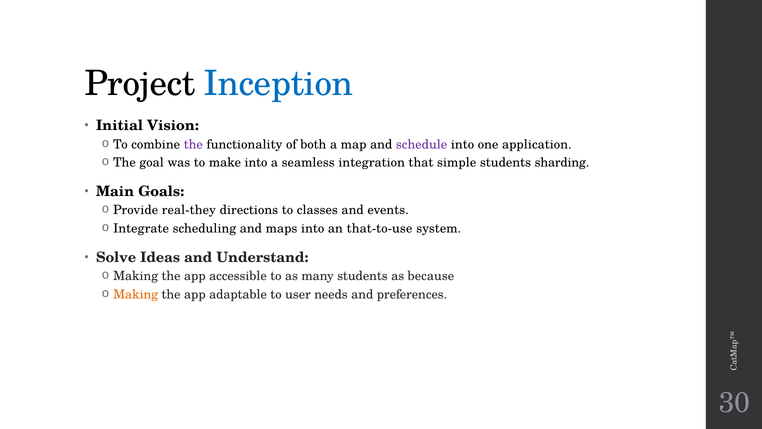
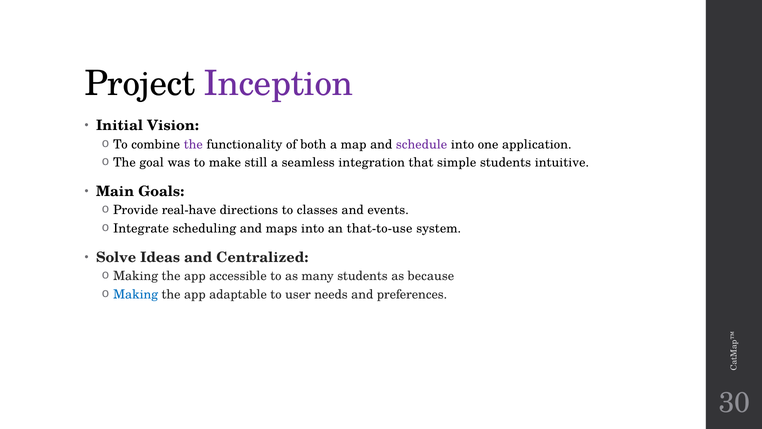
Inception colour: blue -> purple (278, 84)
make into: into -> still (256, 163)
sharding: sharding -> intuitive (562, 163)
real-they: real-they -> real-have (189, 210)
Understand: Understand -> Centralized (262, 257)
Making colour: orange -> blue (136, 294)
